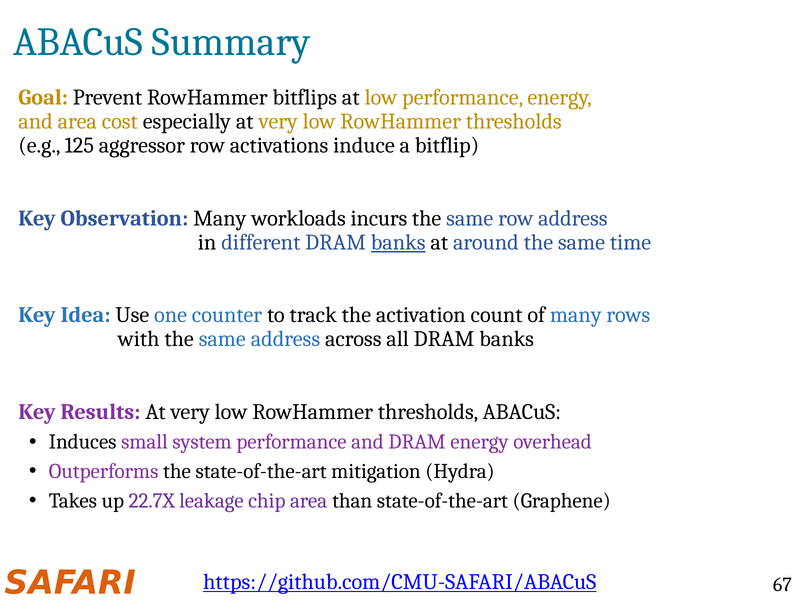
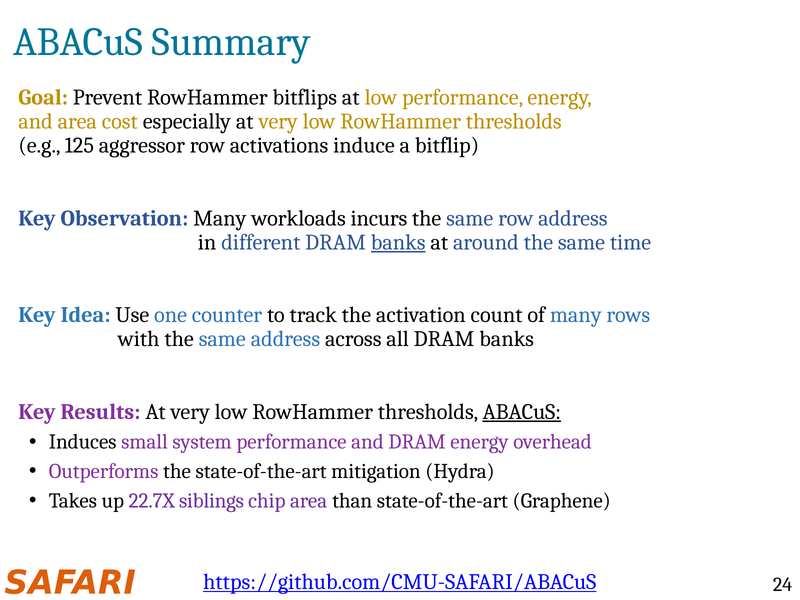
ABACuS underline: none -> present (522, 412)
leakage: leakage -> siblings (211, 501)
67: 67 -> 24 (783, 585)
